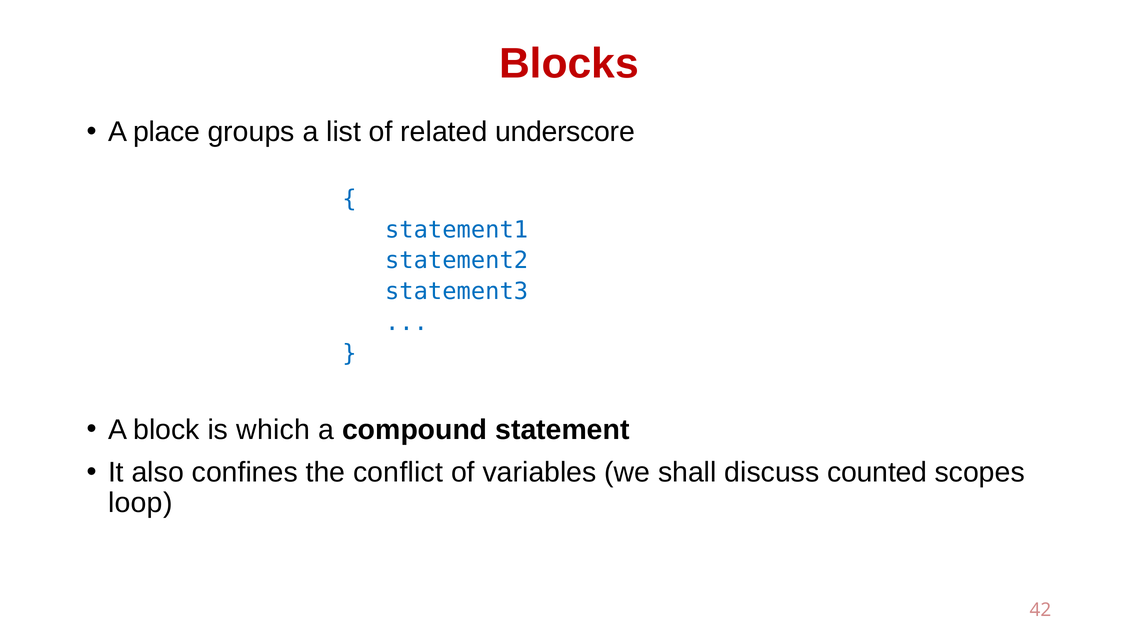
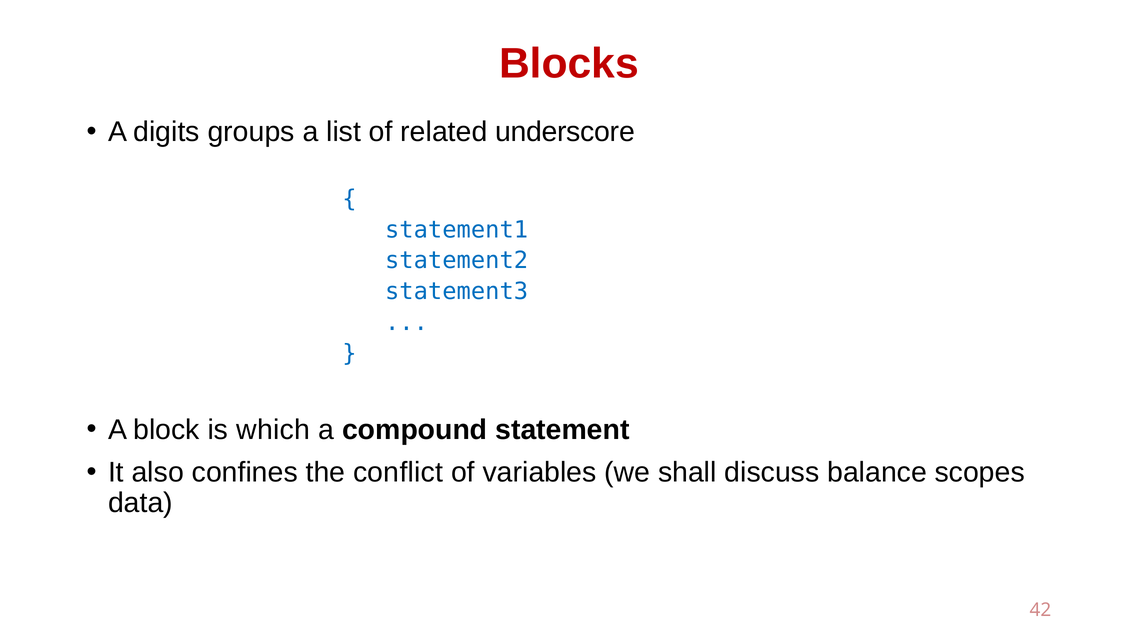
place: place -> digits (166, 132)
counted: counted -> balance (877, 472)
loop: loop -> data (140, 503)
